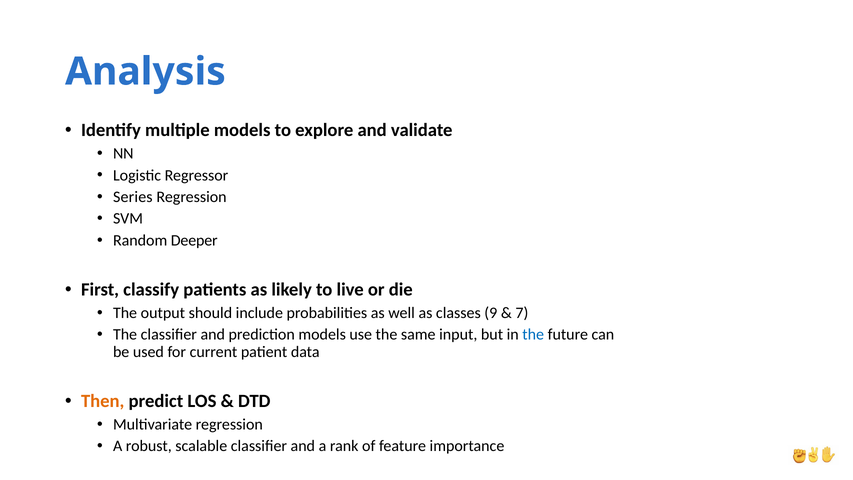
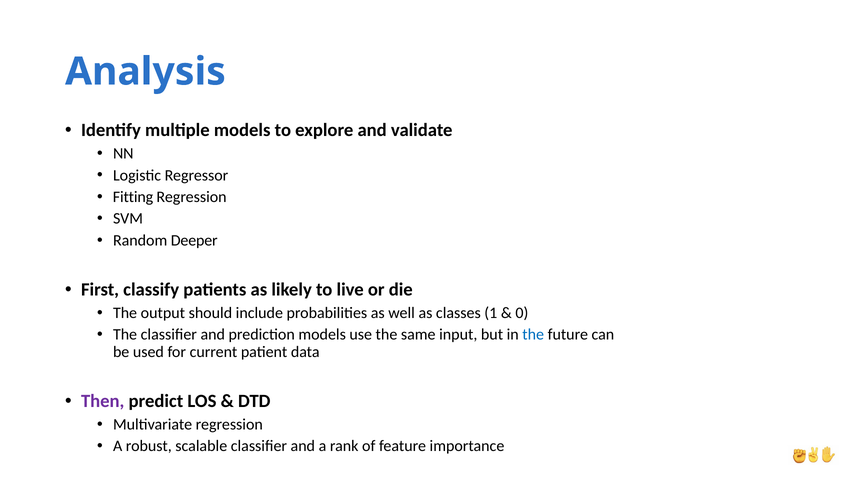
Series: Series -> Fitting (133, 197)
9: 9 -> 1 (491, 313)
7: 7 -> 0 (522, 313)
Then colour: orange -> purple (103, 401)
